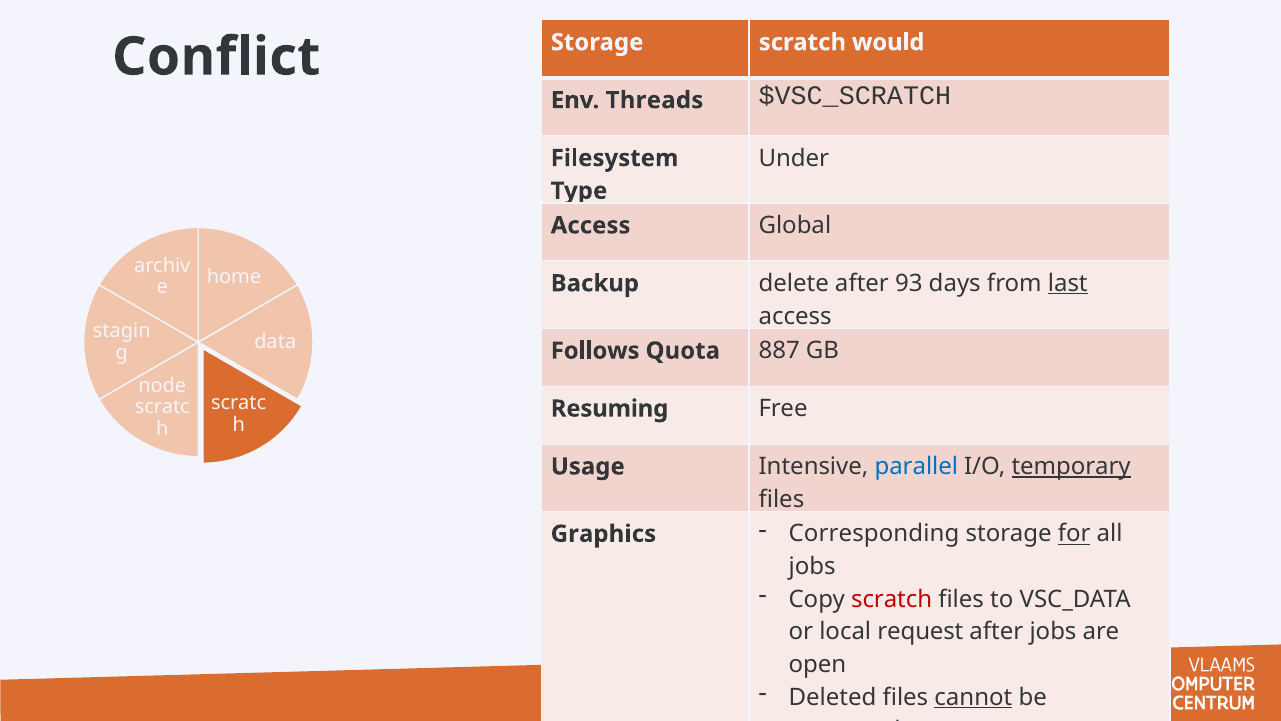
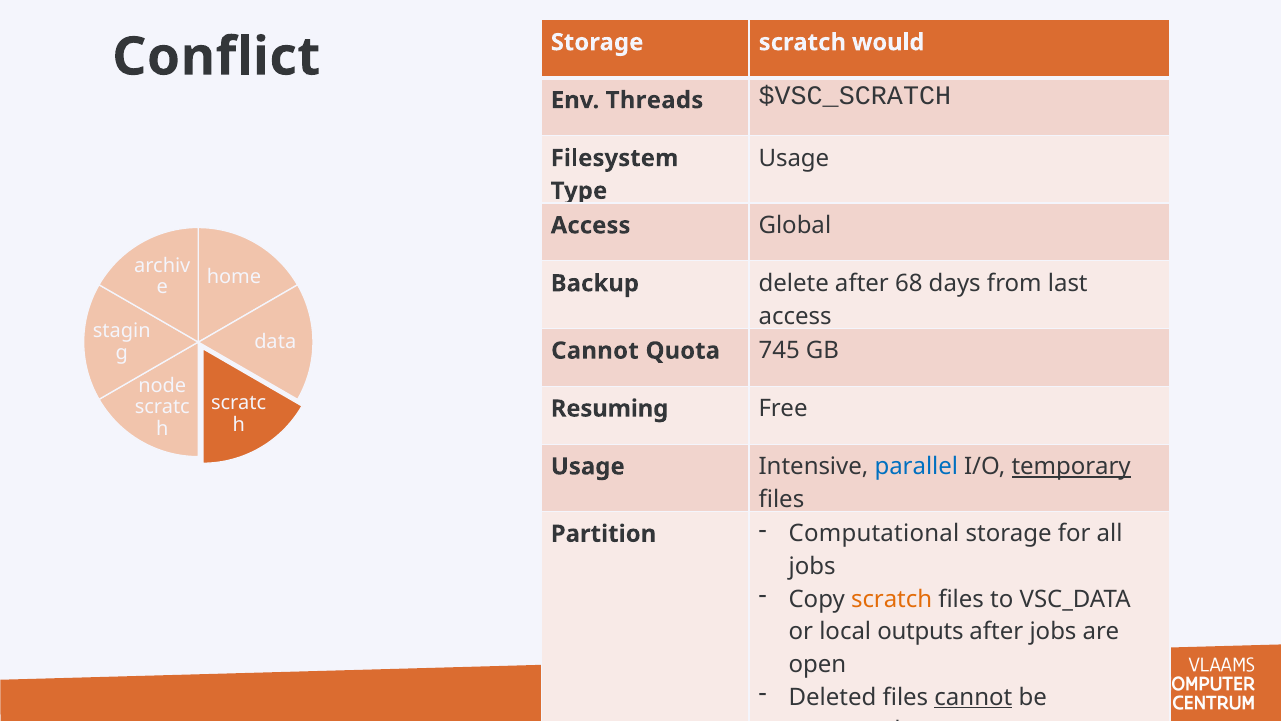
Under: Under -> Usage (794, 158)
93: 93 -> 68 (909, 283)
last underline: present -> none (1068, 283)
Follows: Follows -> Cannot (595, 351)
887: 887 -> 745 (779, 351)
Graphics: Graphics -> Partition (604, 534)
Corresponding: Corresponding -> Computational (874, 534)
for underline: present -> none (1074, 534)
scratch colour: red -> orange (892, 599)
request: request -> outputs (920, 632)
